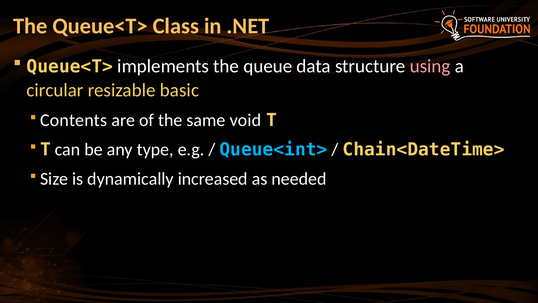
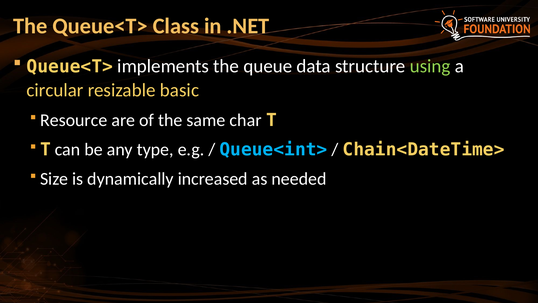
using colour: pink -> light green (430, 66)
Contents: Contents -> Resource (74, 120)
void: void -> char (246, 120)
